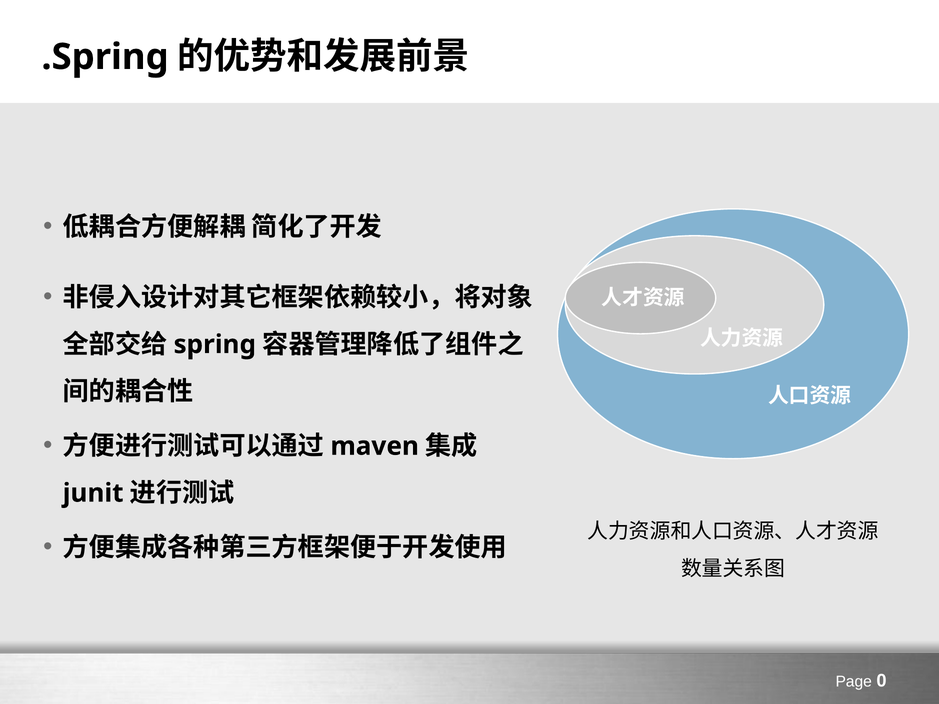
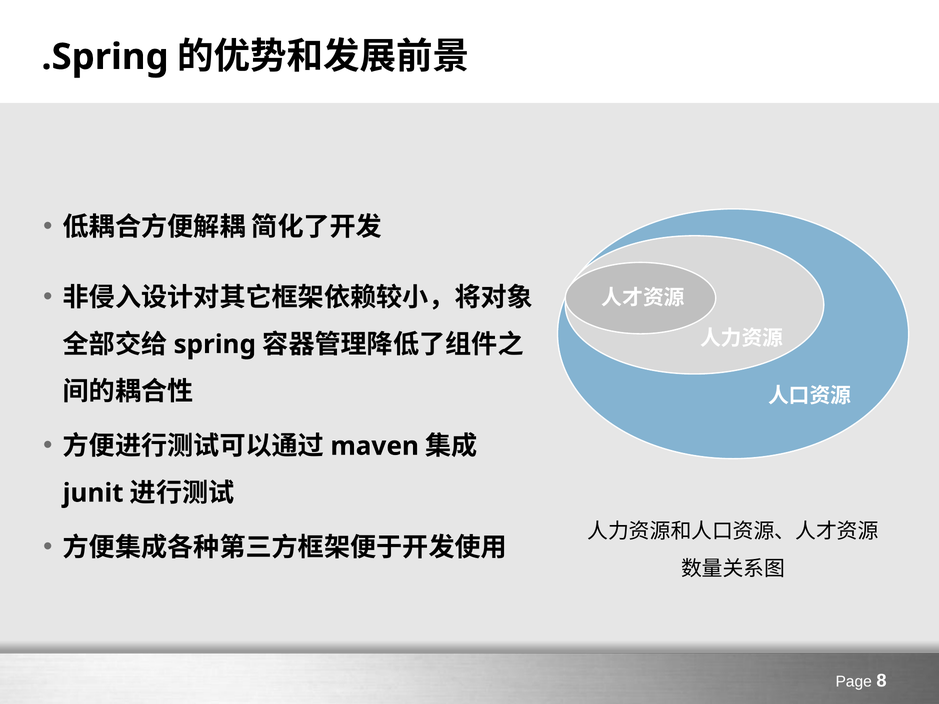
0: 0 -> 8 (881, 681)
